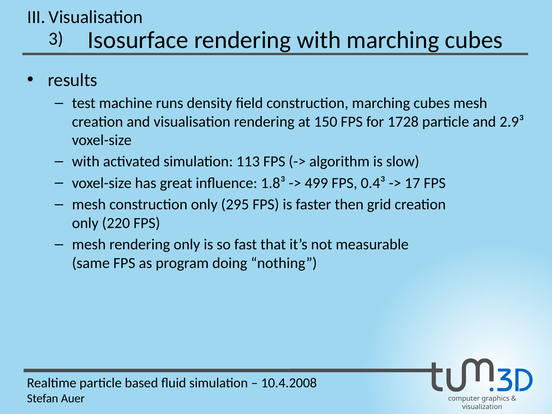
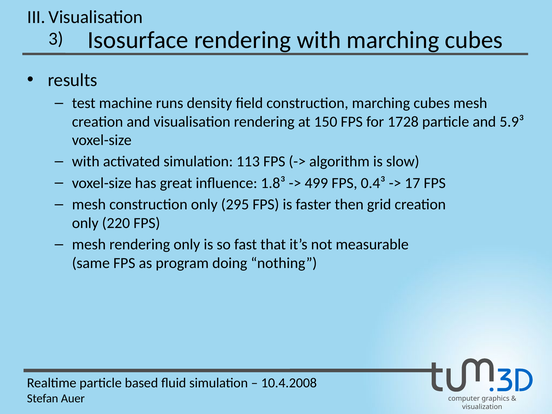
2.9³: 2.9³ -> 5.9³ (512, 122)
